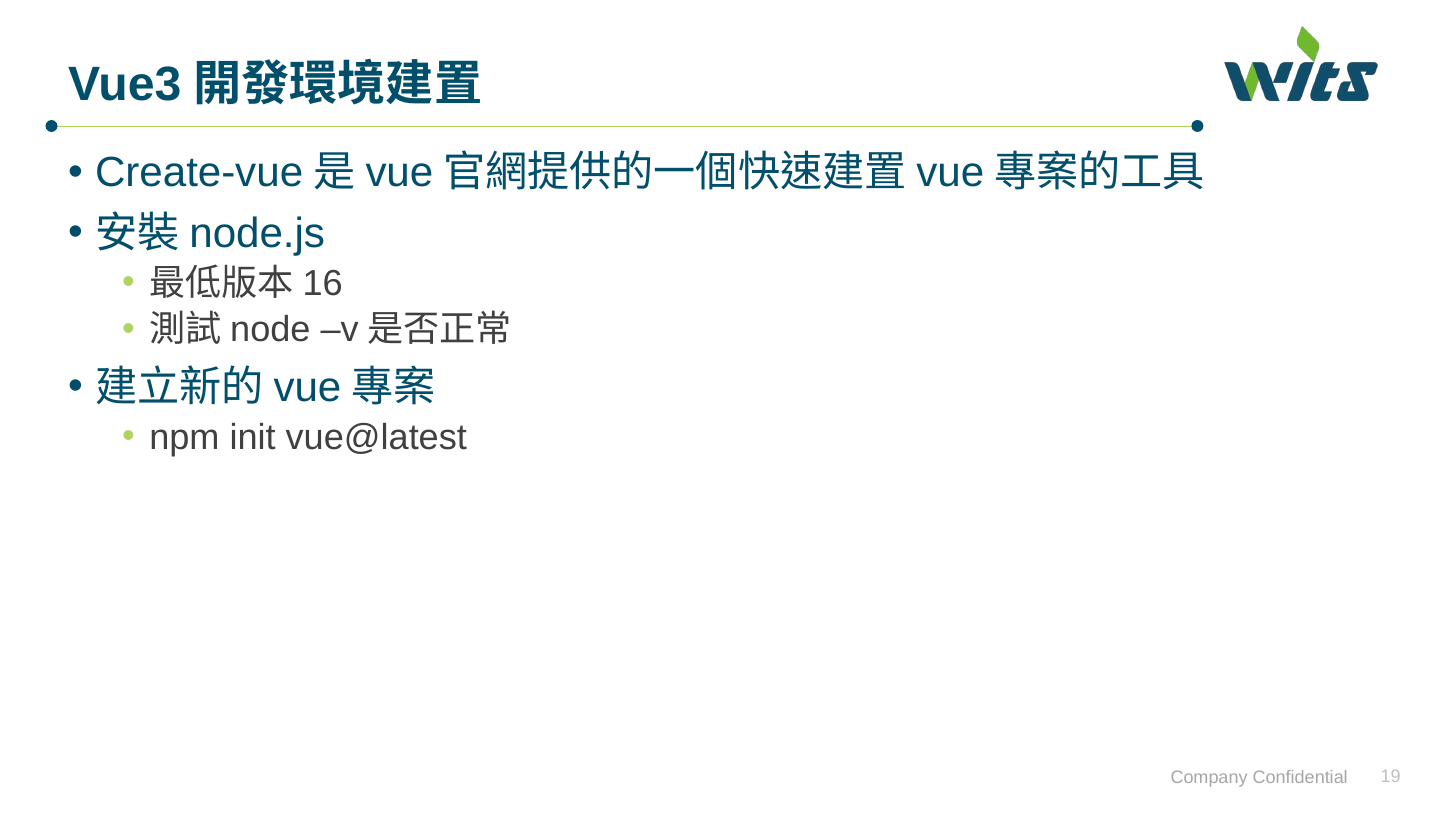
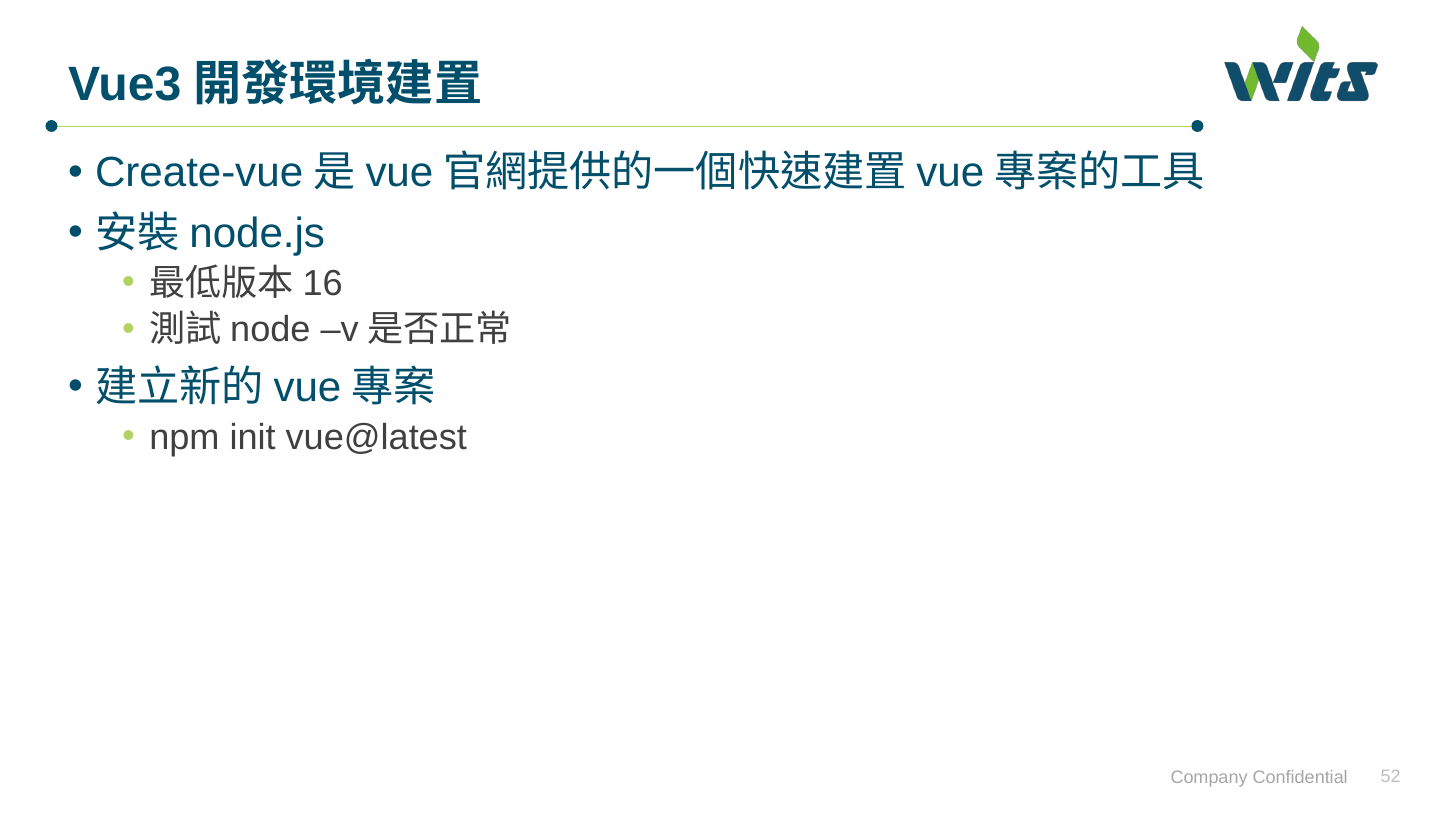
19: 19 -> 52 (1391, 776)
